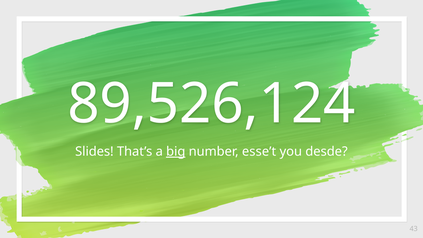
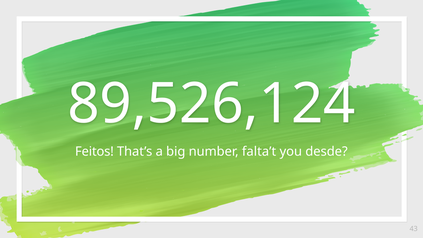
Slides: Slides -> Feitos (94, 152)
big underline: present -> none (176, 152)
esse’t: esse’t -> falta’t (259, 152)
